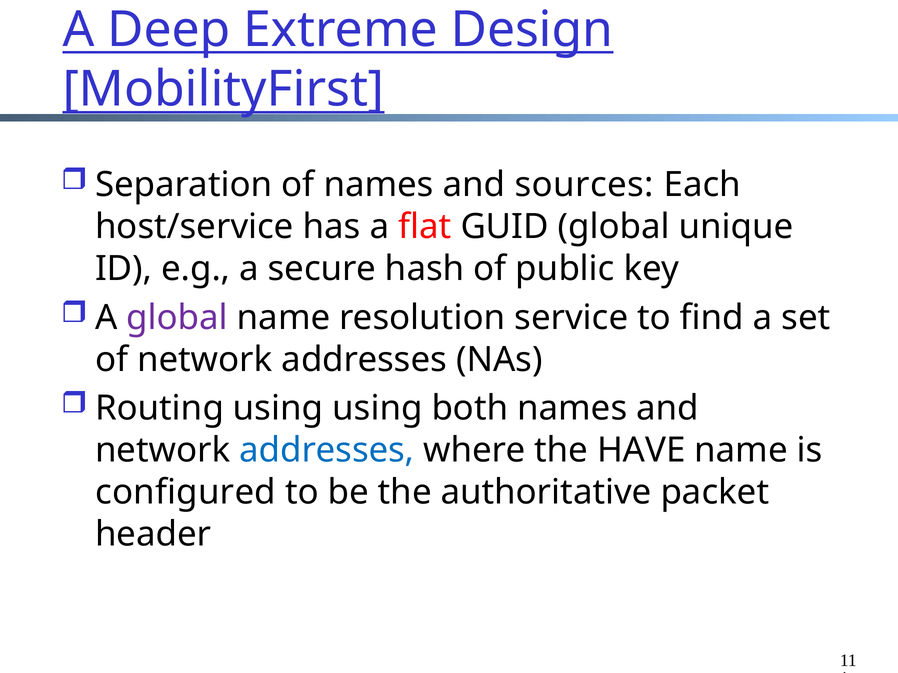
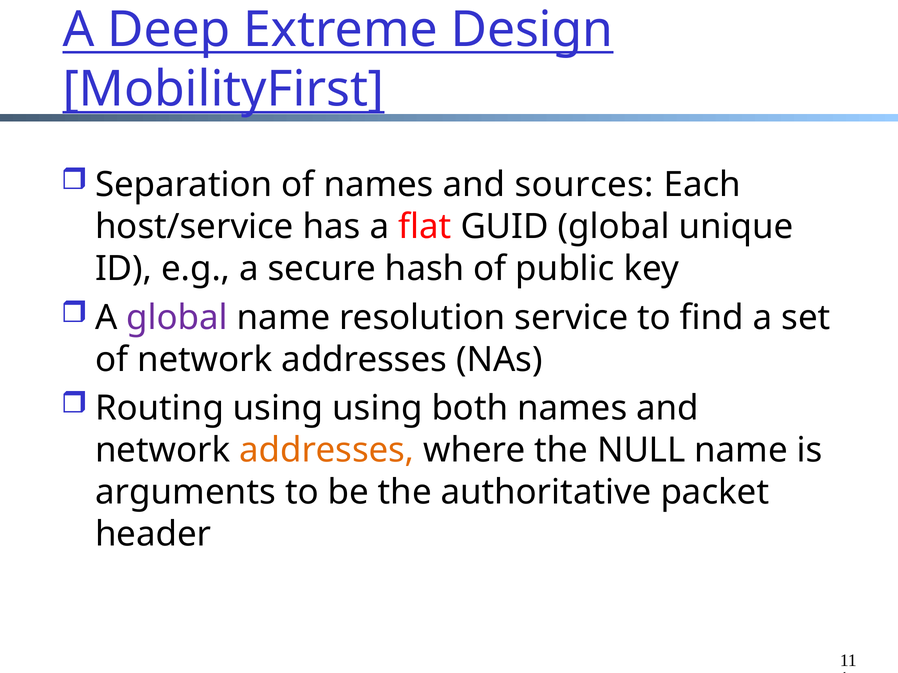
addresses colour: blue -> orange (327, 451)
HAVE: HAVE -> NULL (641, 451)
configured: configured -> arguments (186, 493)
